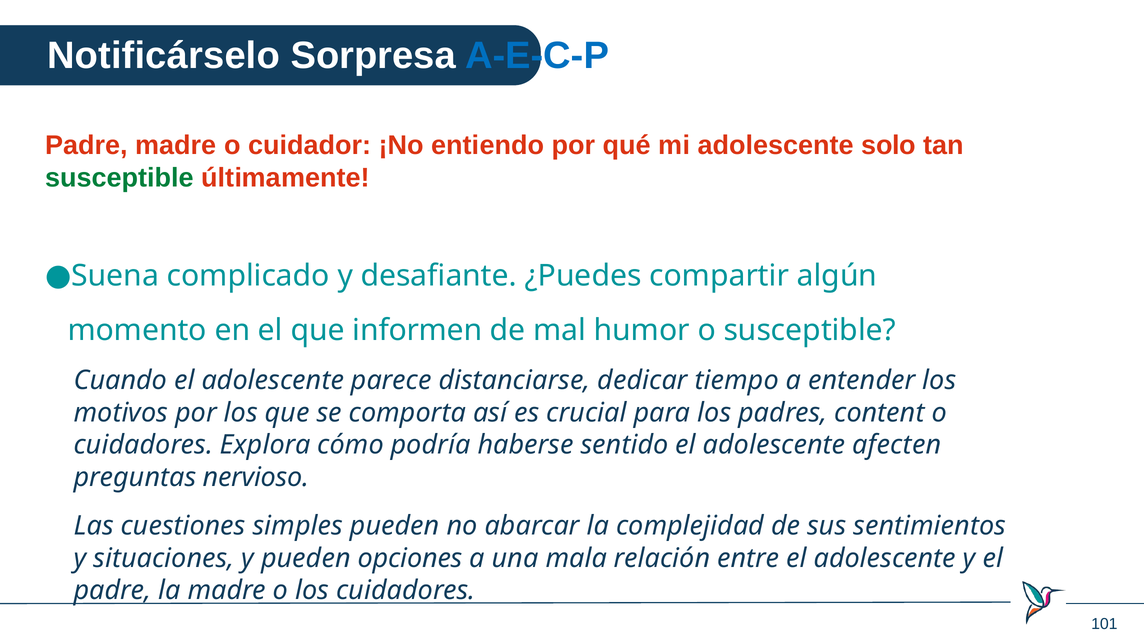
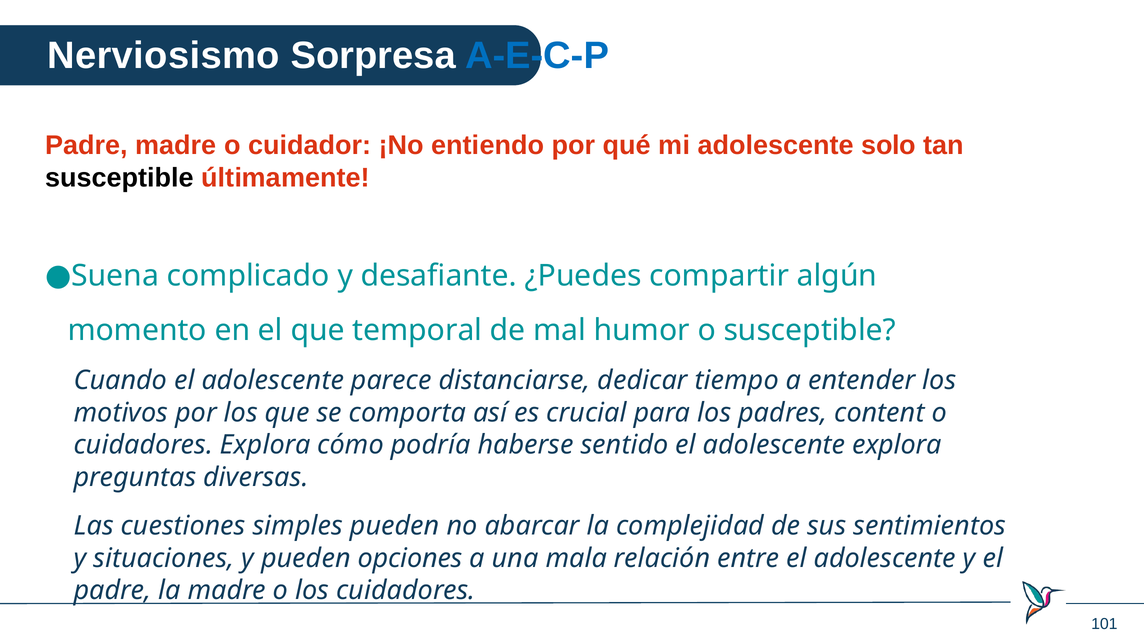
Notificárselo: Notificárselo -> Nerviosismo (163, 56)
susceptible colour: green -> black (120, 178)
informen: informen -> temporal (417, 331)
adolescente afecten: afecten -> explora (897, 445)
nervioso: nervioso -> diversas (256, 478)
